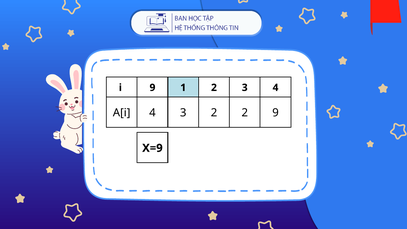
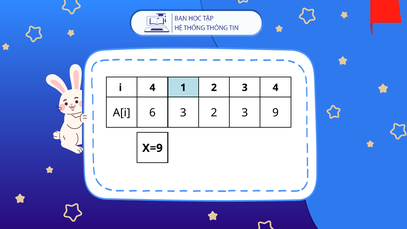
i 9: 9 -> 4 (152, 88)
A[i 4: 4 -> 6 (152, 113)
3 2 2: 2 -> 3 (245, 113)
